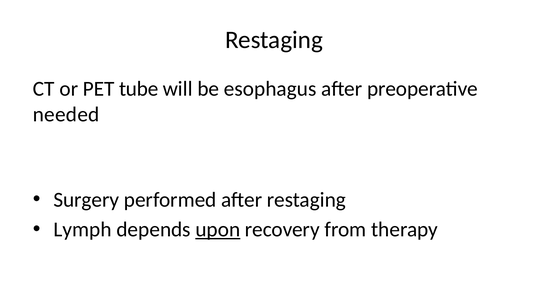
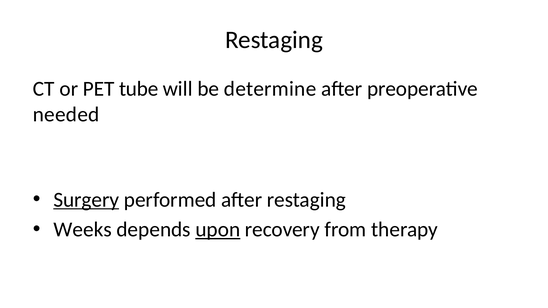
esophagus: esophagus -> determine (270, 89)
Surgery underline: none -> present (86, 200)
Lymph: Lymph -> Weeks (83, 230)
